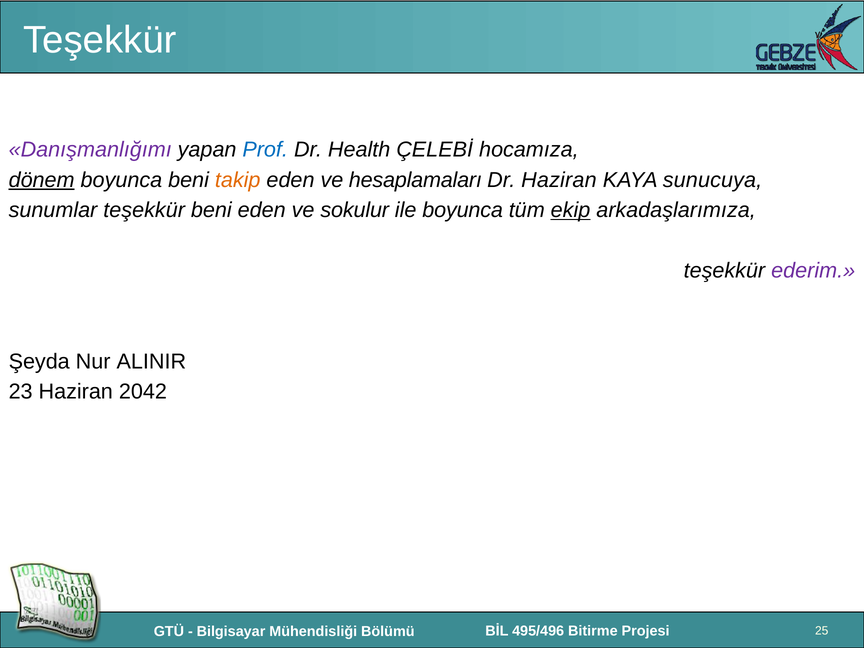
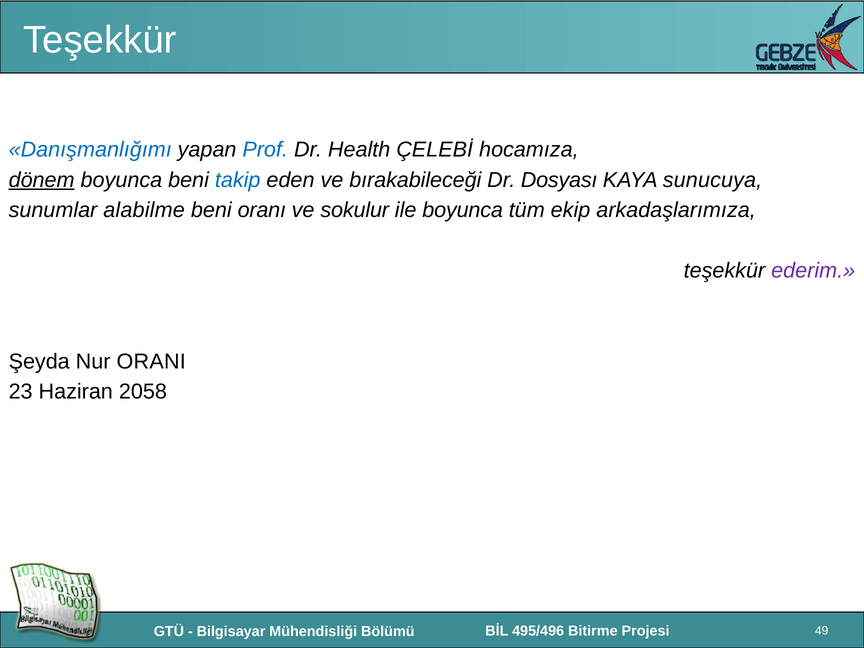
Danışmanlığımı colour: purple -> blue (90, 150)
takip colour: orange -> blue (238, 180)
hesaplamaları: hesaplamaları -> bırakabileceği (415, 180)
Dr Haziran: Haziran -> Dosyası (559, 180)
sunumlar teşekkür: teşekkür -> alabilme (144, 210)
beni eden: eden -> oranı (262, 210)
ekip underline: present -> none (571, 210)
ALINIR: ALINIR -> ORANI (151, 362)
2042: 2042 -> 2058 (143, 392)
25: 25 -> 49 (822, 631)
